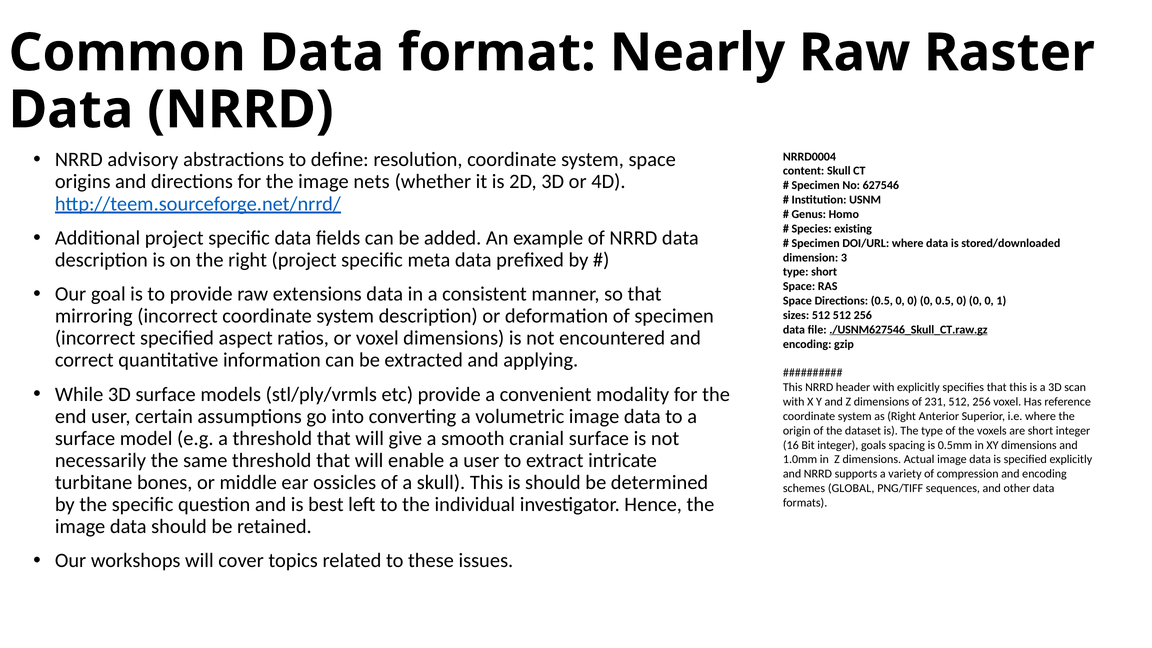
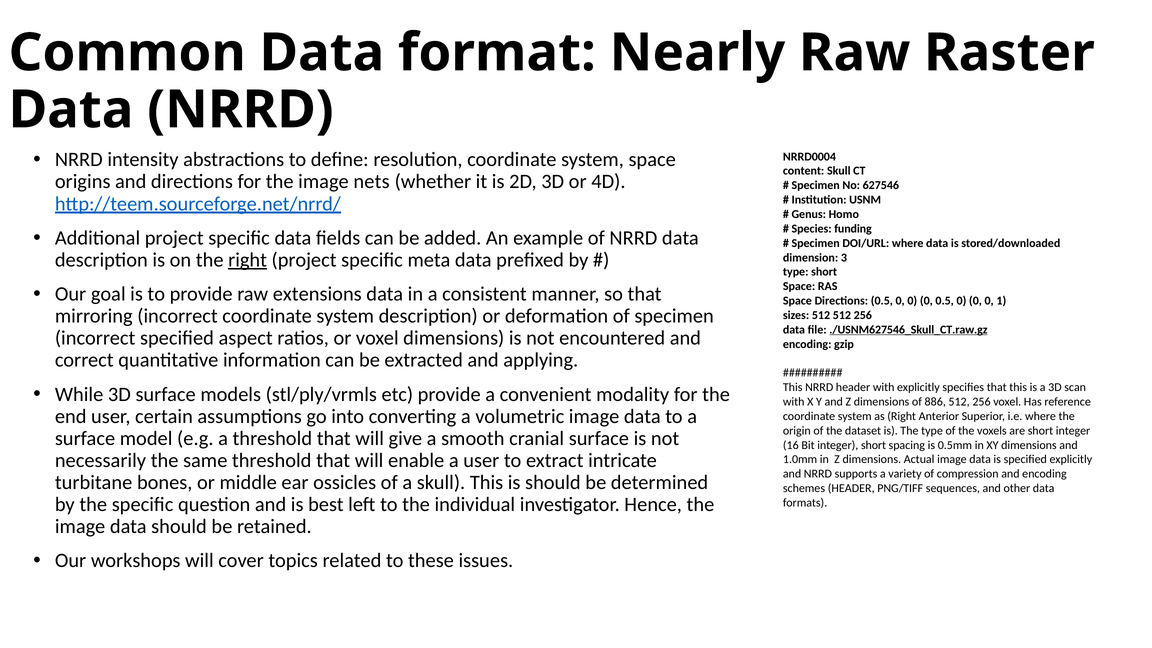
advisory: advisory -> intensity (143, 160)
existing: existing -> funding (853, 229)
right underline: none -> present (248, 260)
231: 231 -> 886 (935, 402)
integer goals: goals -> short (874, 445)
schemes GLOBAL: GLOBAL -> HEADER (851, 488)
